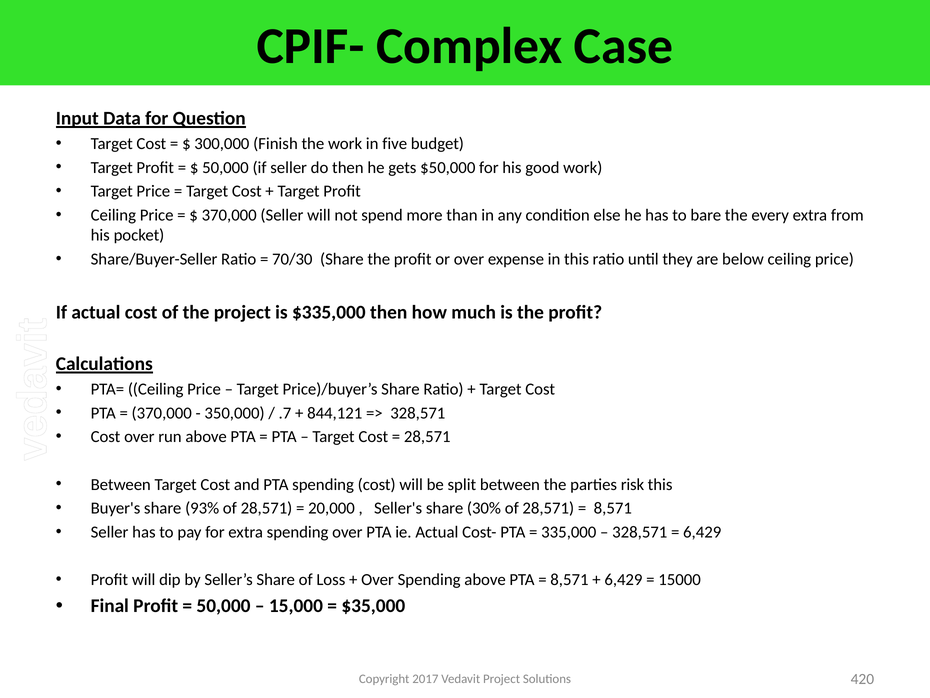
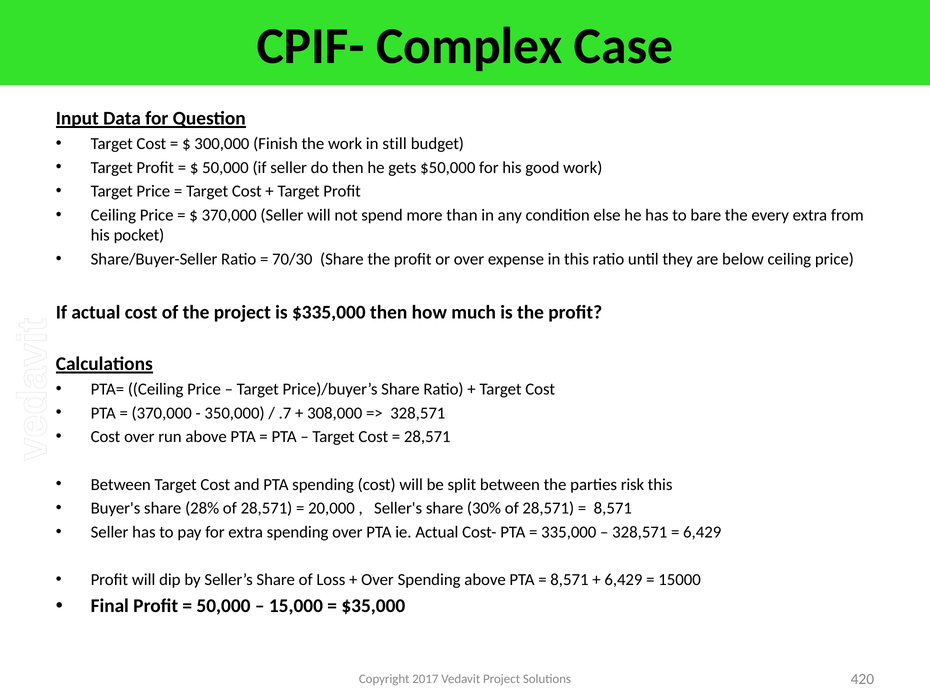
five: five -> still (395, 144)
844,121: 844,121 -> 308,000 (335, 413)
93%: 93% -> 28% (202, 508)
